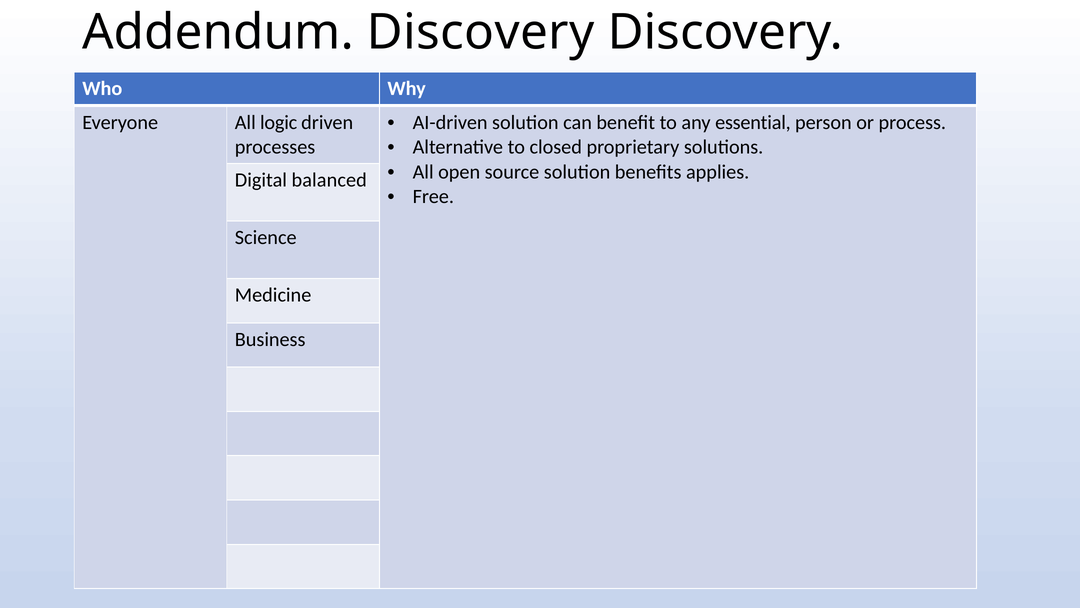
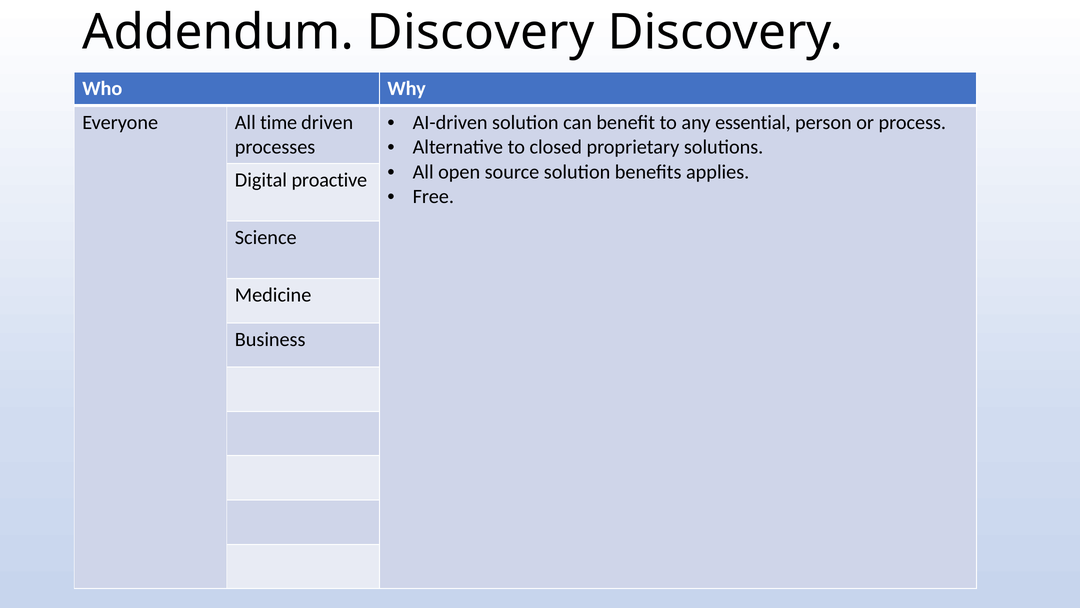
logic: logic -> time (279, 122)
balanced: balanced -> proactive (329, 180)
